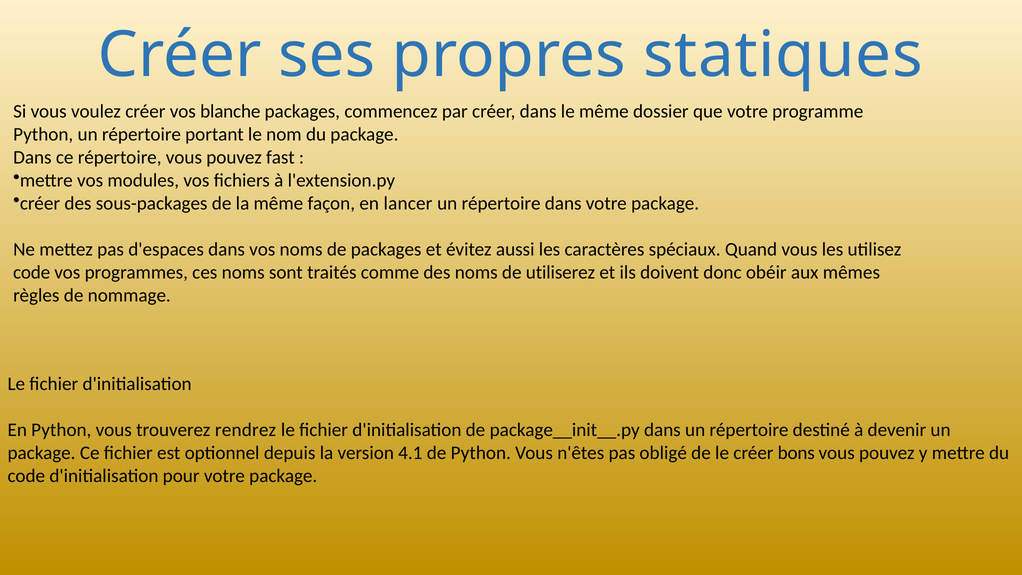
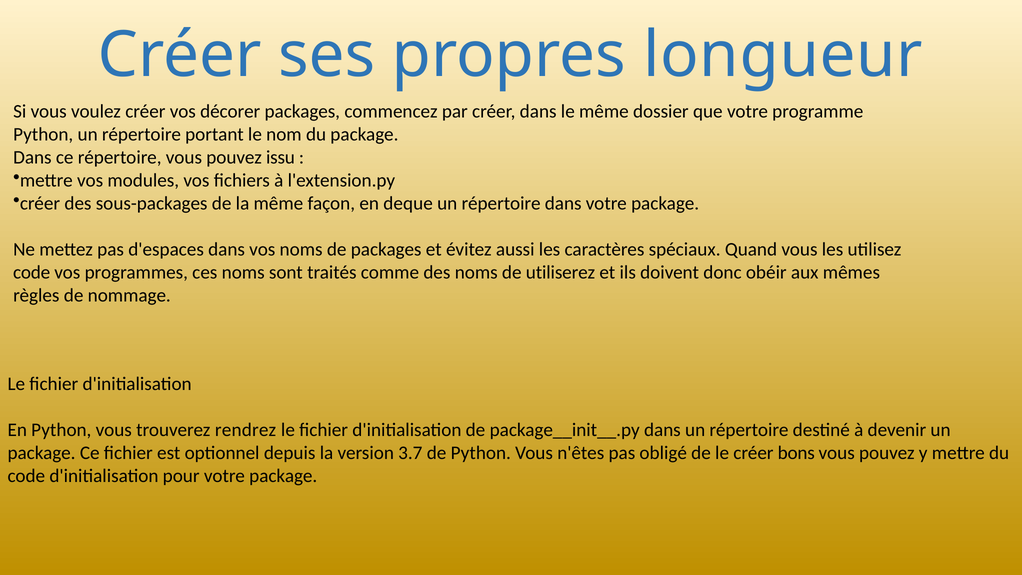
statiques: statiques -> longueur (783, 55)
blanche: blanche -> décorer (230, 111)
fast: fast -> issu (280, 157)
lancer: lancer -> deque (408, 203)
4.1: 4.1 -> 3.7 (410, 453)
